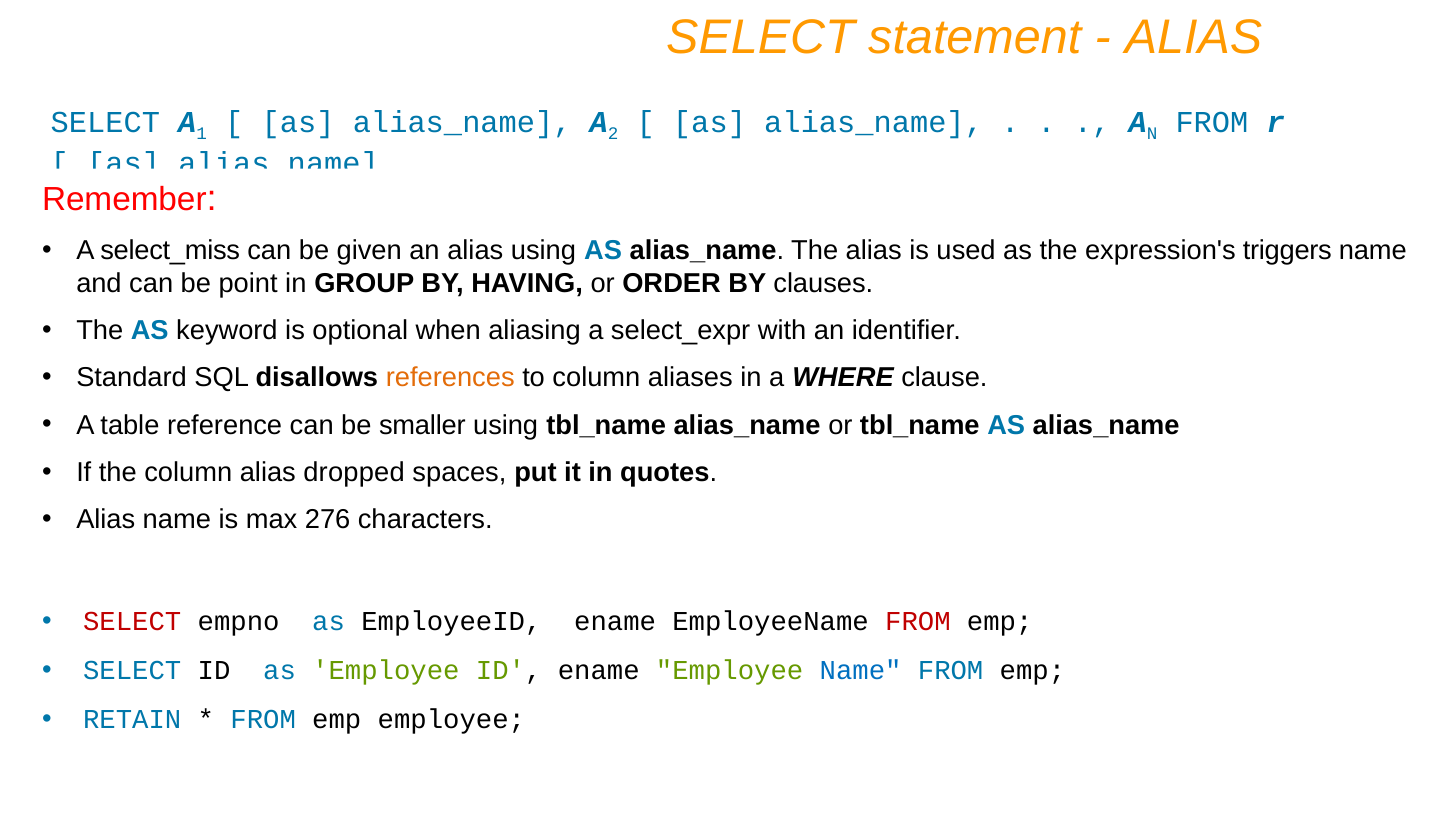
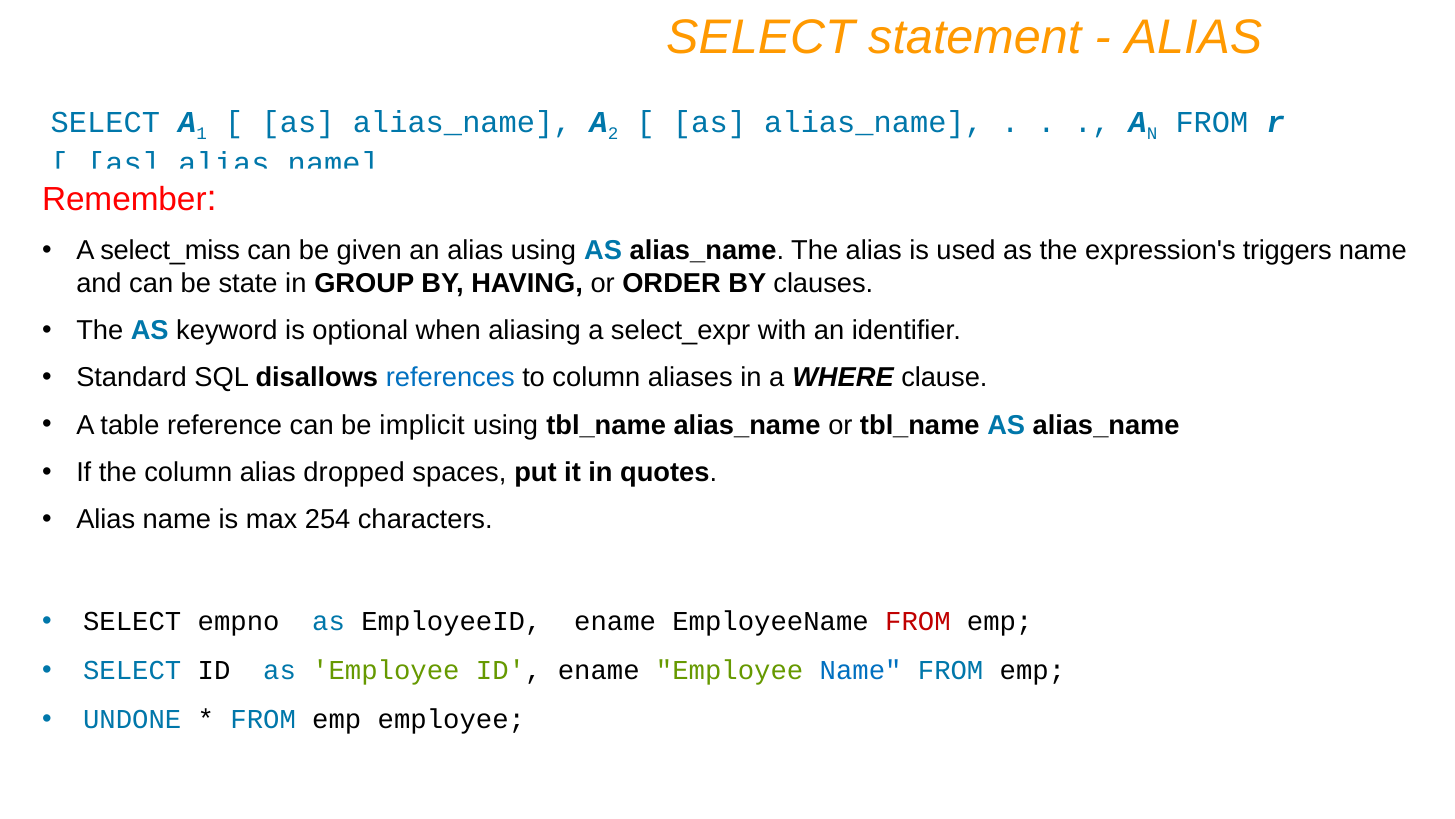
point: point -> state (248, 283)
references colour: orange -> blue (450, 378)
smaller: smaller -> implicit (422, 425)
276: 276 -> 254 (328, 519)
SELECT colour: red -> black (132, 621)
RETAIN: RETAIN -> UNDONE (132, 719)
